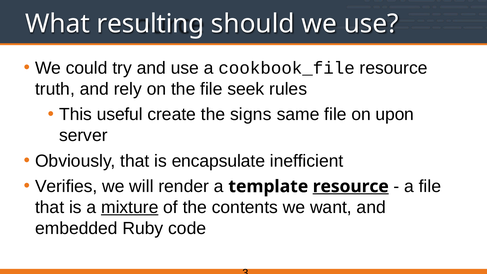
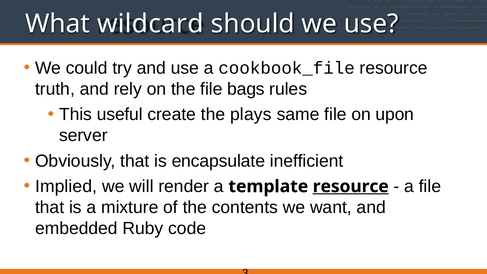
resulting: resulting -> wildcard (150, 24)
seek: seek -> bags (246, 89)
signs: signs -> plays (251, 114)
Verifies: Verifies -> Implied (66, 186)
mixture underline: present -> none (130, 207)
